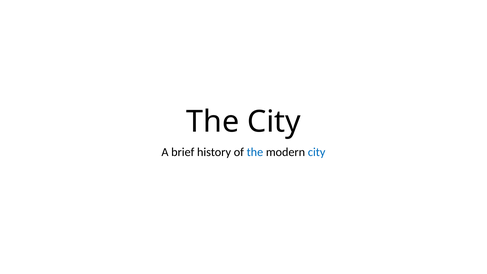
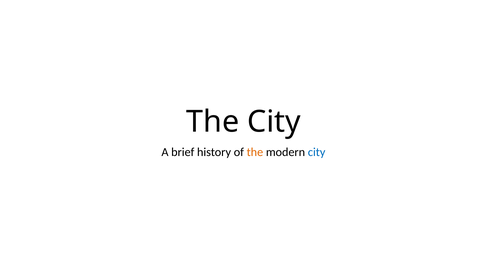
the colour: blue -> orange (255, 152)
